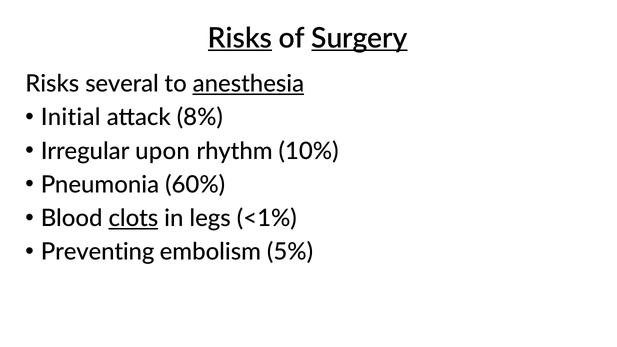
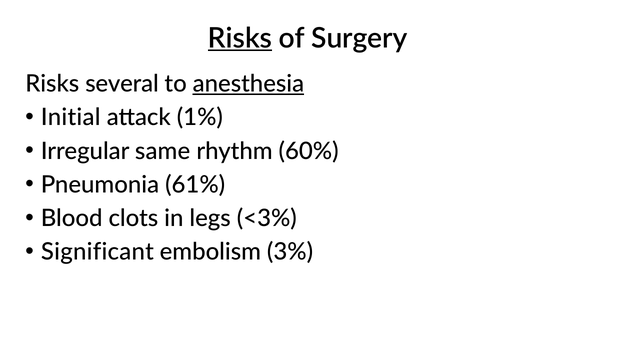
Surgery underline: present -> none (359, 38)
8%: 8% -> 1% (200, 118)
upon: upon -> same (163, 151)
10%: 10% -> 60% (309, 151)
60%: 60% -> 61% (195, 185)
clots underline: present -> none (133, 218)
<1%: <1% -> <3% (267, 218)
Preventing: Preventing -> Significant (97, 252)
5%: 5% -> 3% (290, 252)
